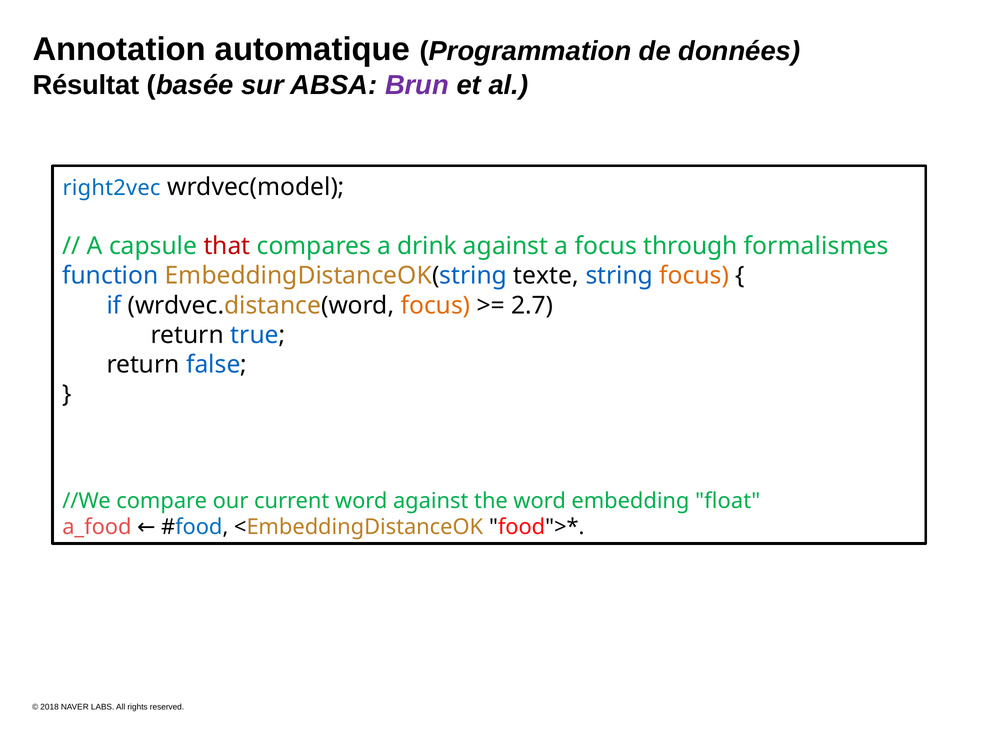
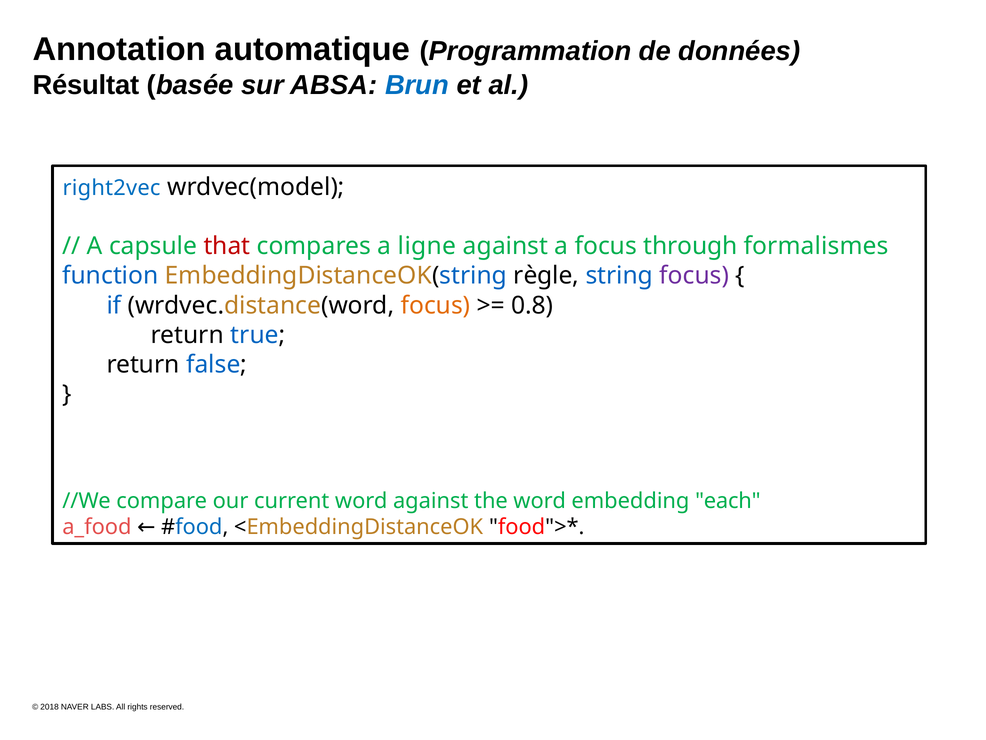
Brun colour: purple -> blue (417, 85)
drink: drink -> ligne (427, 246)
texte: texte -> règle (546, 276)
focus colour: orange -> purple (694, 276)
2.7: 2.7 -> 0.8 (532, 305)
float: float -> each (728, 501)
